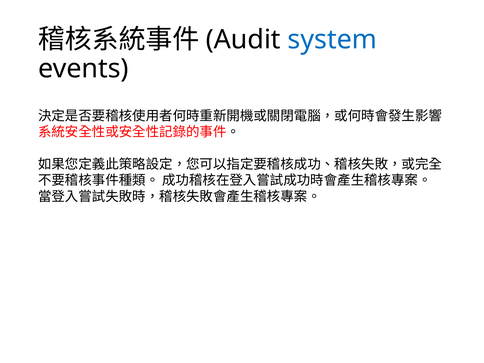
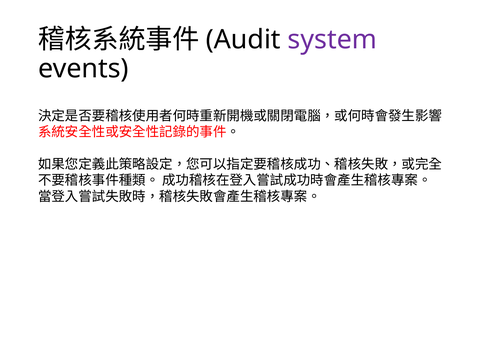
system colour: blue -> purple (332, 40)
